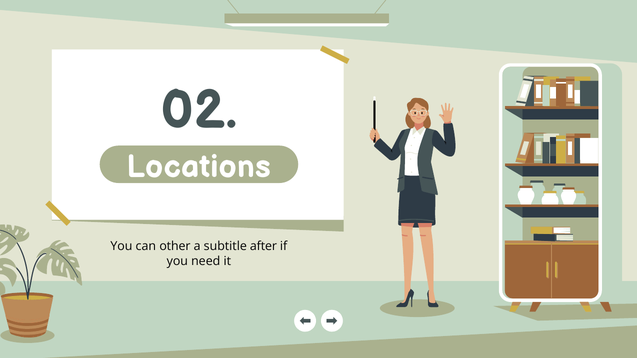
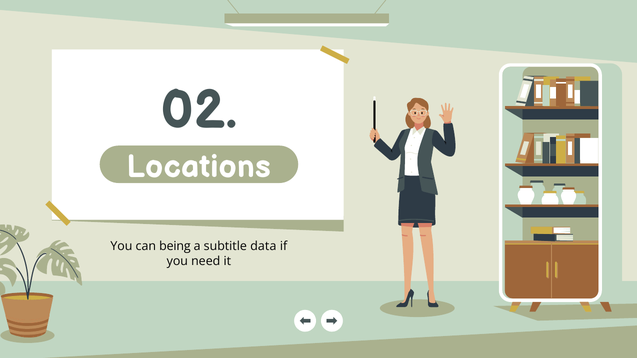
other: other -> being (175, 247)
after: after -> data (263, 247)
